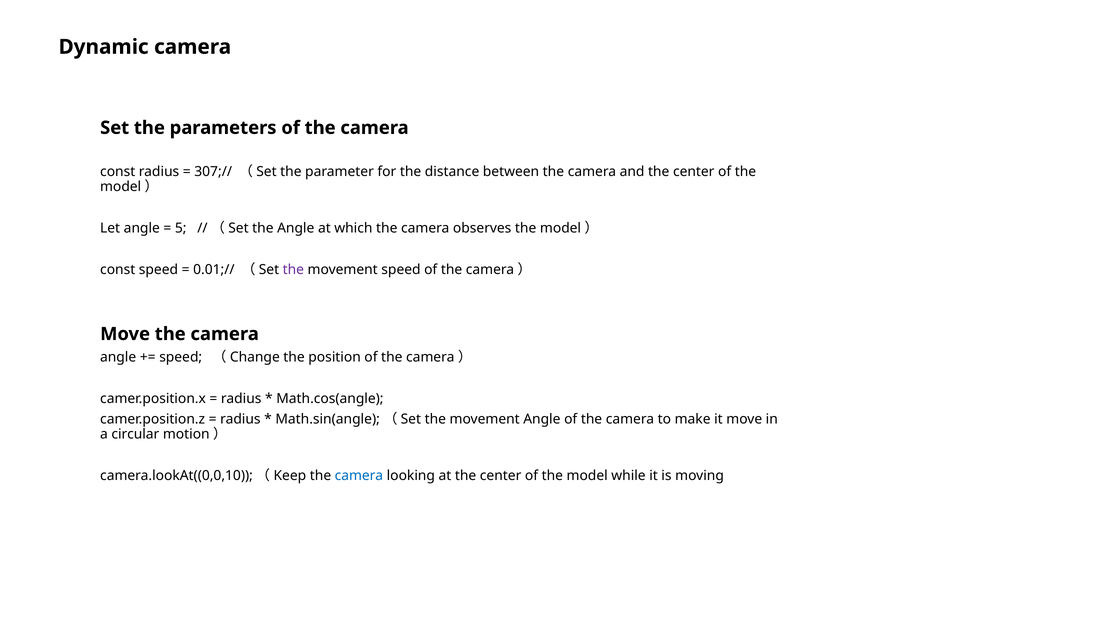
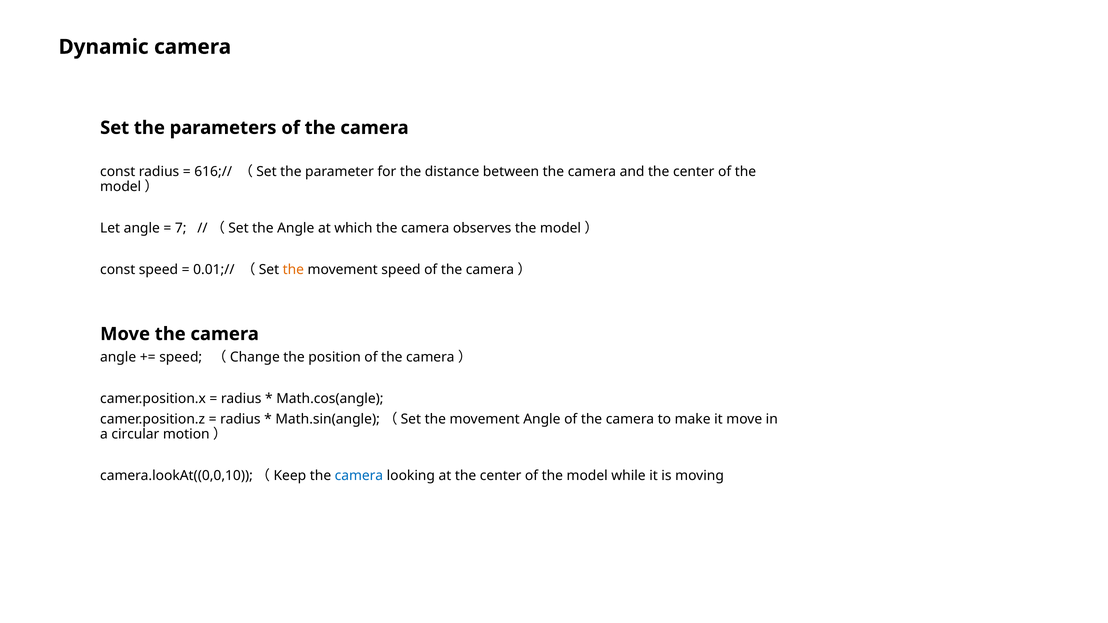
307;//: 307;// -> 616;// (213, 172)
5: 5 -> 7 (181, 228)
the colour: purple -> orange (293, 270)
